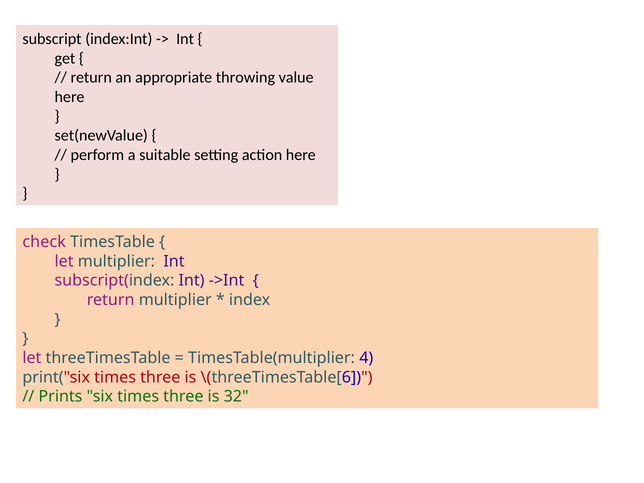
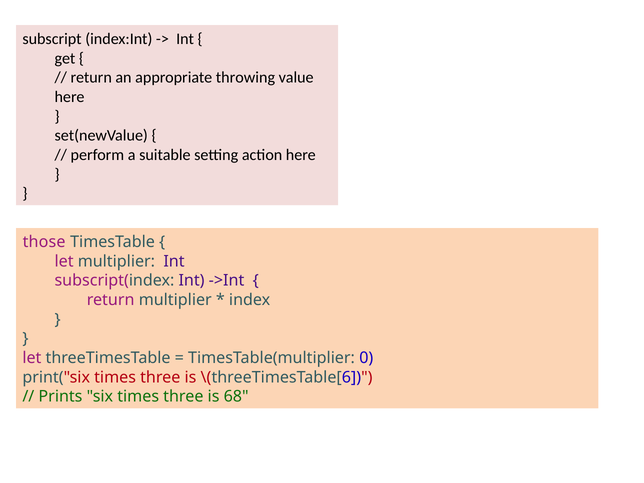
check: check -> those (44, 242)
4: 4 -> 0 (366, 358)
32: 32 -> 68 (236, 397)
